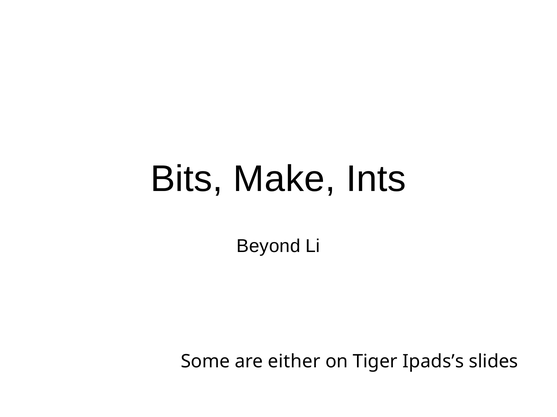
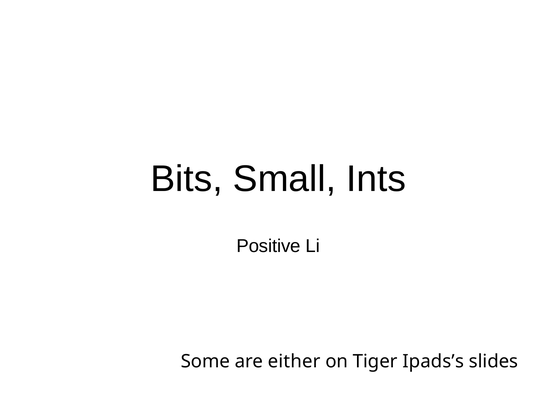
Make: Make -> Small (285, 179)
Beyond: Beyond -> Positive (269, 246)
